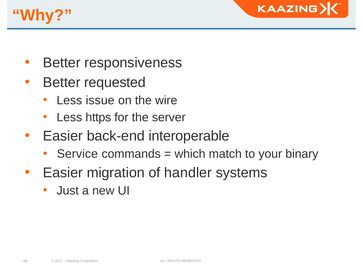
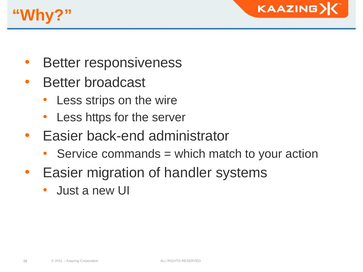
requested: requested -> broadcast (115, 82)
issue: issue -> strips (100, 100)
interoperable: interoperable -> administrator (189, 136)
binary: binary -> action (302, 154)
